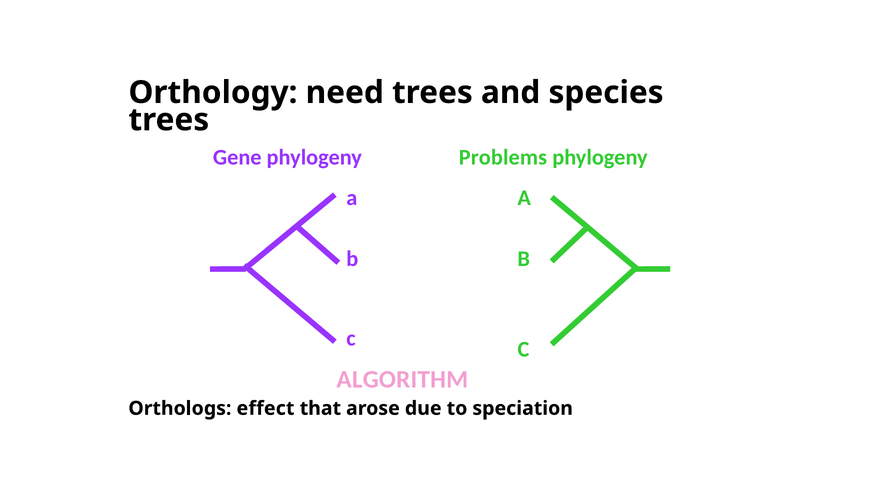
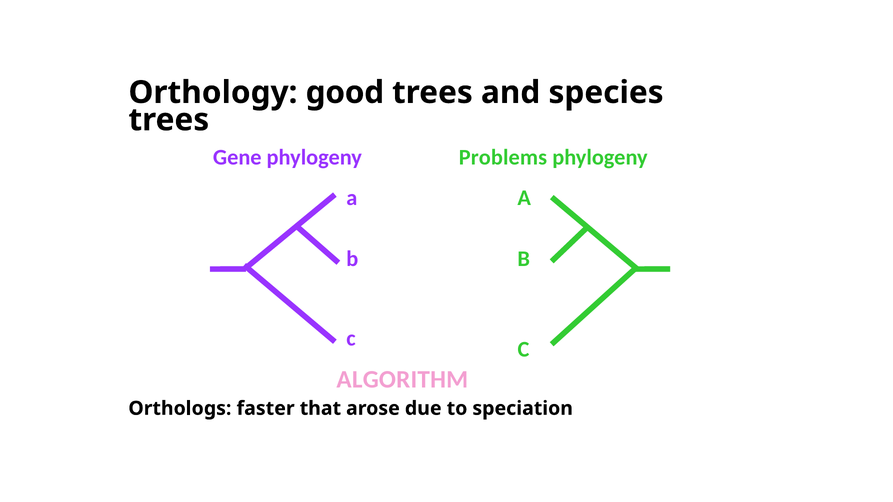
need: need -> good (345, 93)
effect: effect -> faster (266, 409)
